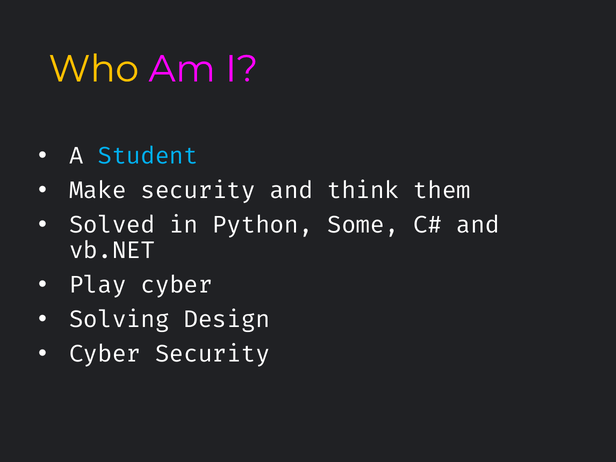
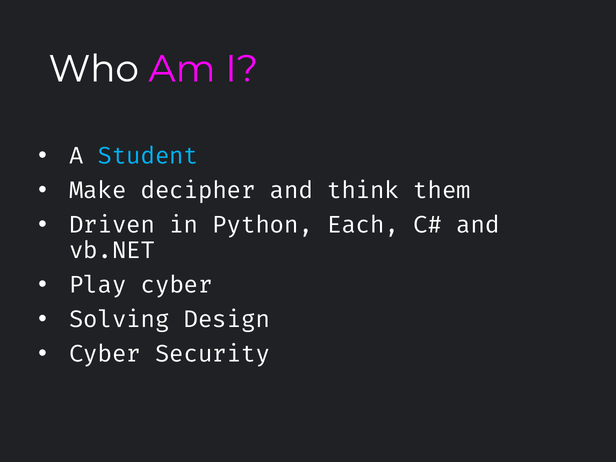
Who colour: yellow -> white (94, 69)
Make security: security -> decipher (198, 190)
Solved: Solved -> Driven (112, 225)
Some: Some -> Each (363, 225)
